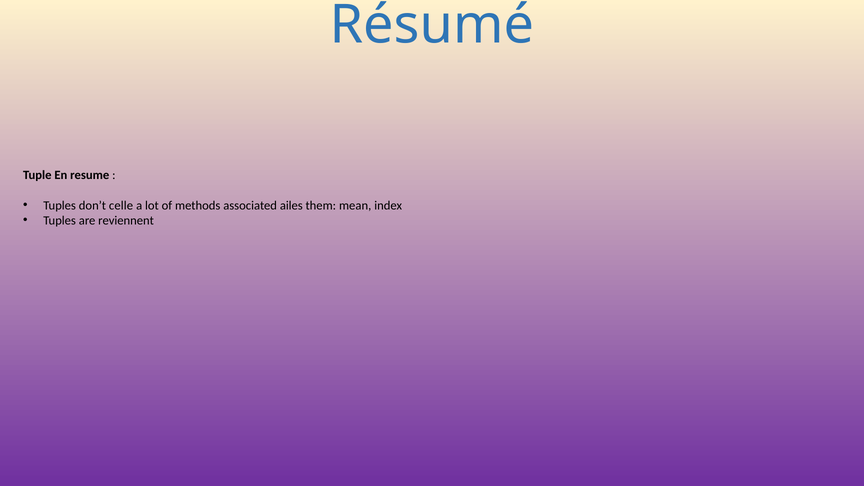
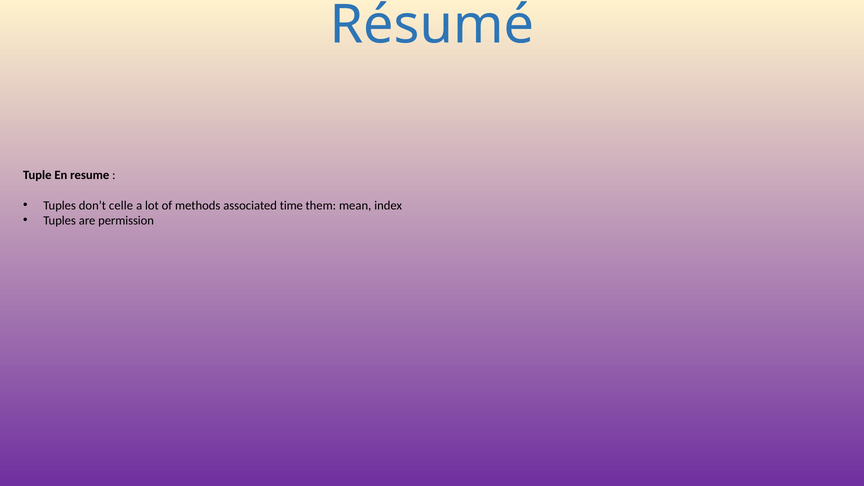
ailes: ailes -> time (291, 205)
reviennent: reviennent -> permission (126, 220)
